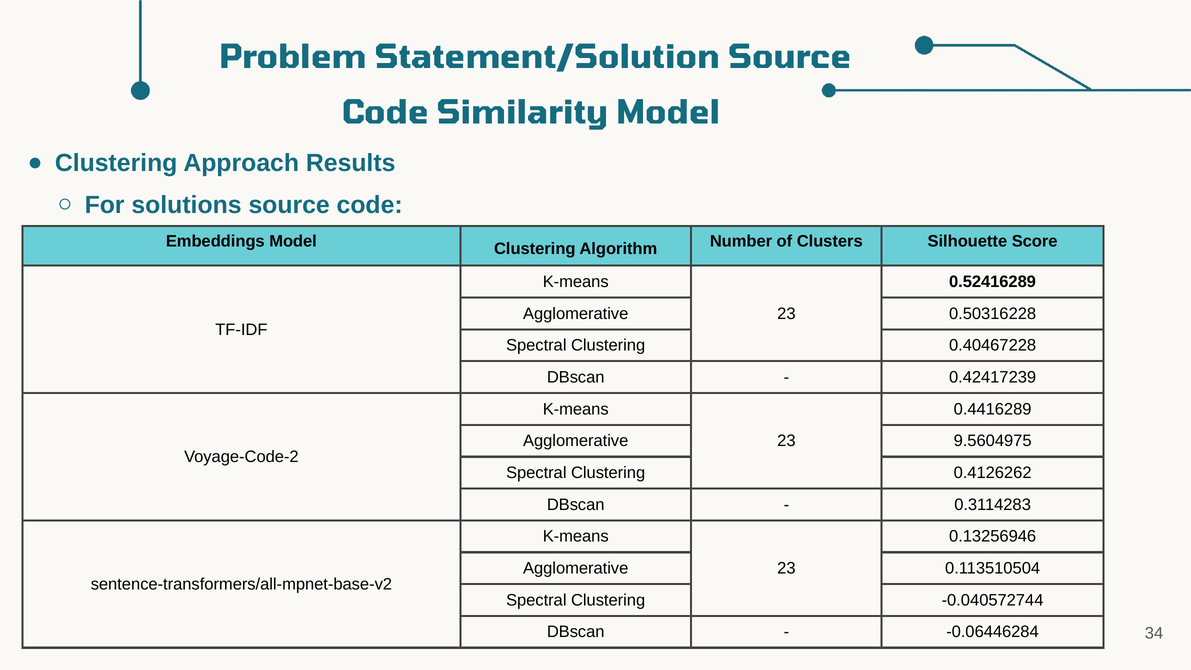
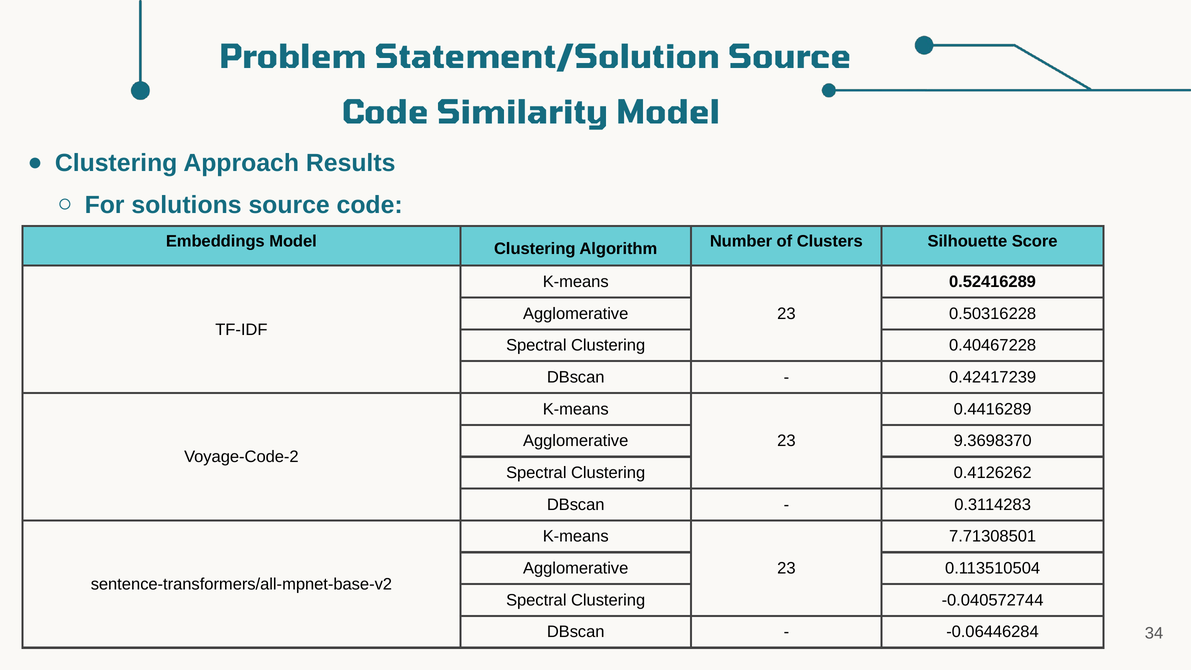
9.5604975: 9.5604975 -> 9.3698370 (993, 441)
0.13256946: 0.13256946 -> 7.71308501 (993, 536)
